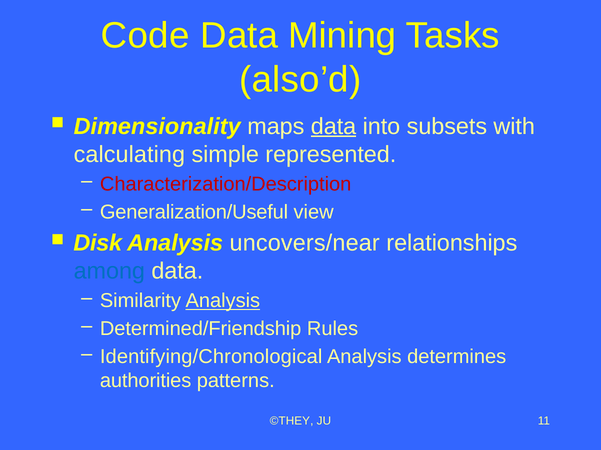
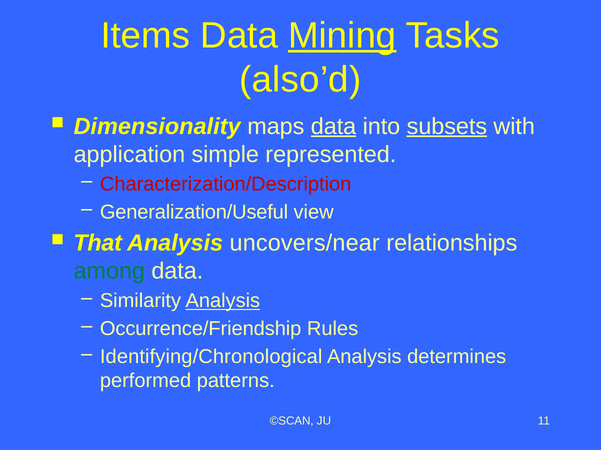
Code: Code -> Items (145, 36)
Mining underline: none -> present (342, 36)
subsets underline: none -> present (447, 127)
calculating: calculating -> application (129, 155)
Disk: Disk -> That (98, 243)
among colour: blue -> green (109, 272)
Determined/Friendship: Determined/Friendship -> Occurrence/Friendship (201, 329)
authorities: authorities -> performed (146, 381)
©THEY: ©THEY -> ©SCAN (292, 422)
